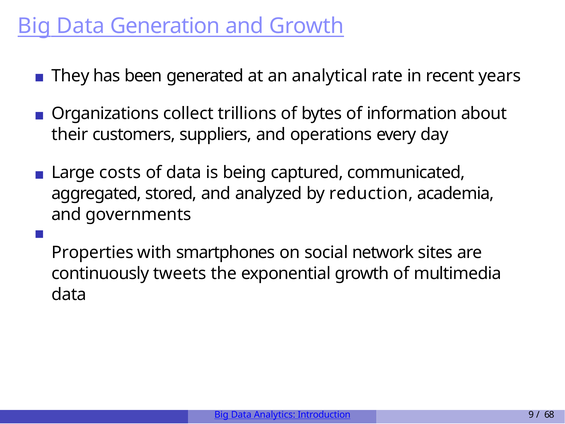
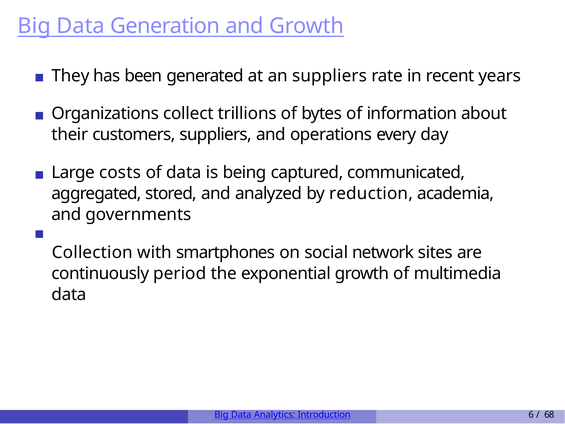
an analytical: analytical -> suppliers (329, 76)
Properties: Properties -> Collection (92, 253)
tweets: tweets -> period (180, 274)
9: 9 -> 6 (531, 415)
